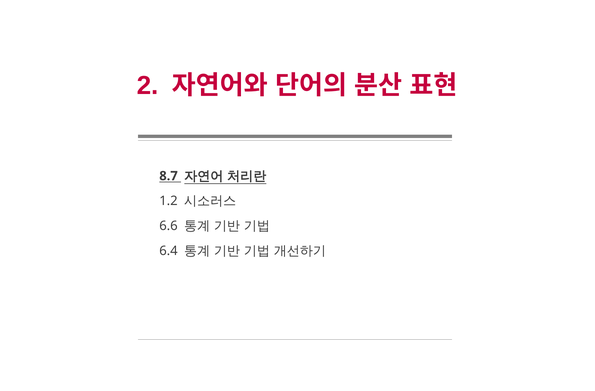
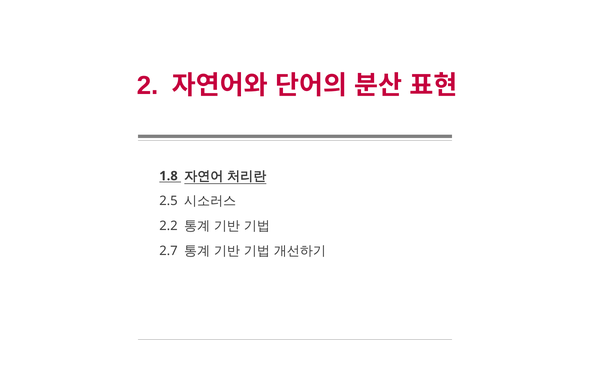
8.7: 8.7 -> 1.8 (169, 176)
1.2: 1.2 -> 2.5 (168, 201)
6.6: 6.6 -> 2.2 (168, 226)
6.4: 6.4 -> 2.7 (168, 251)
